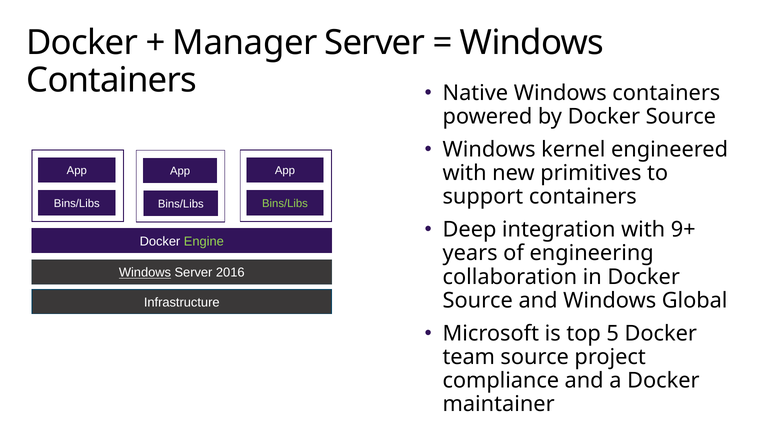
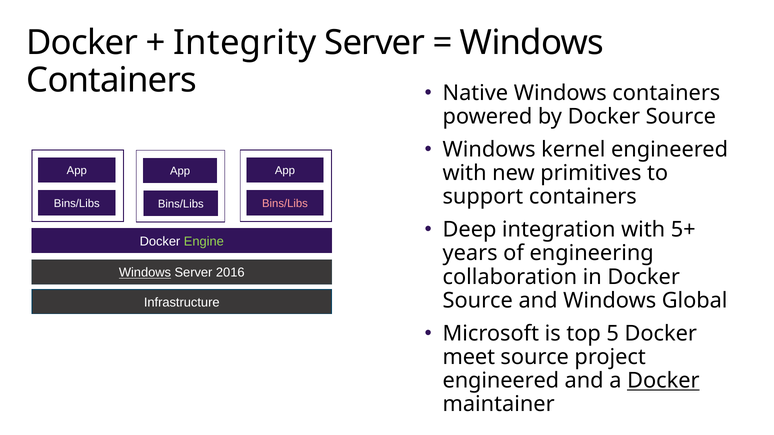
Manager: Manager -> Integrity (245, 43)
Bins/Libs colour: light green -> pink (285, 204)
9+: 9+ -> 5+ (683, 230)
team: team -> meet (469, 357)
compliance: compliance -> engineered (501, 381)
Docker underline: none -> present (663, 381)
